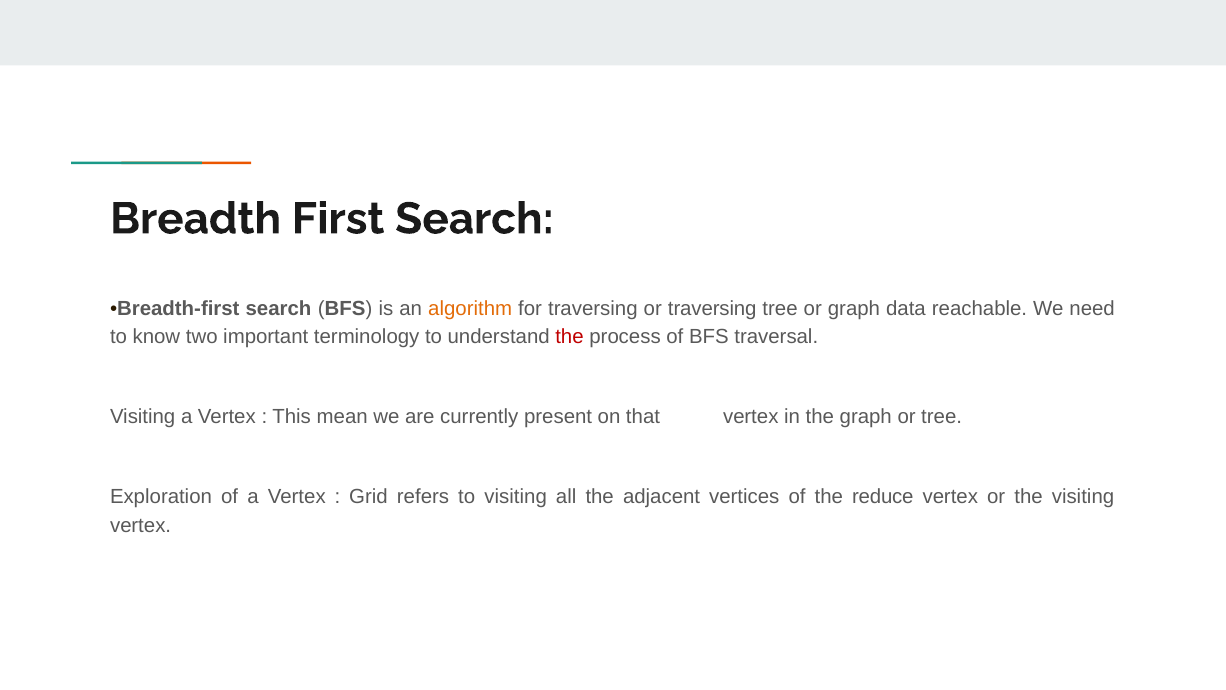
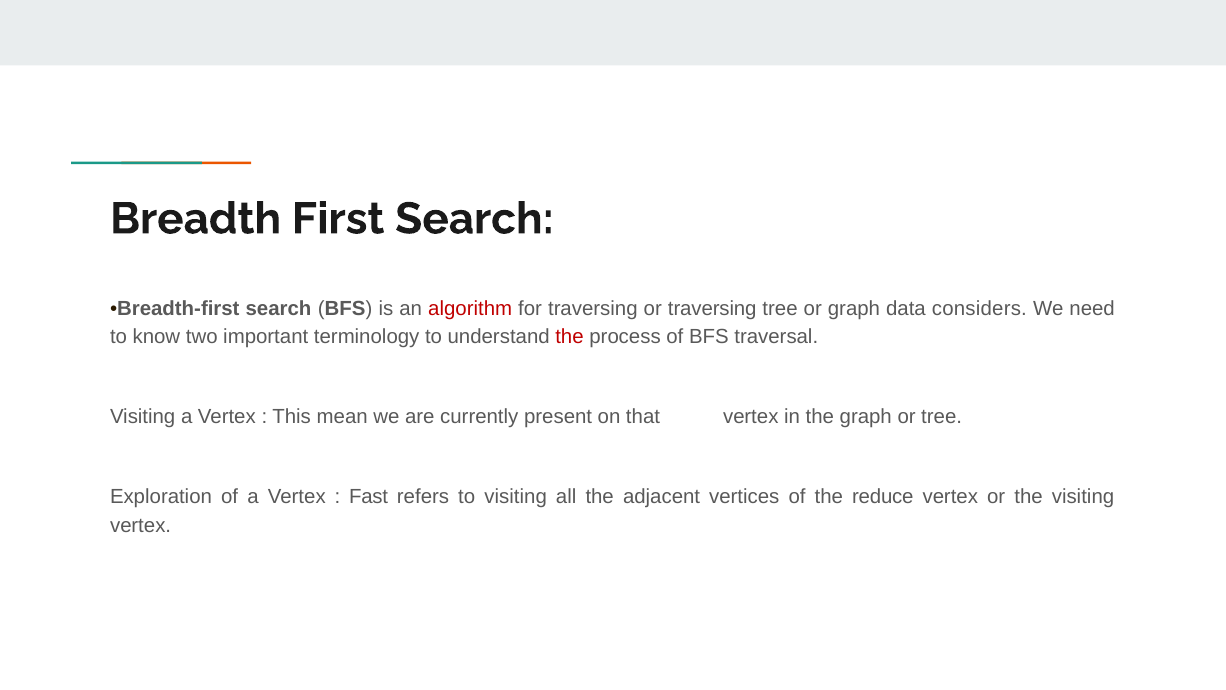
algorithm colour: orange -> red (470, 308)
reachable: reachable -> considers (979, 308)
Grid: Grid -> Fast (369, 497)
